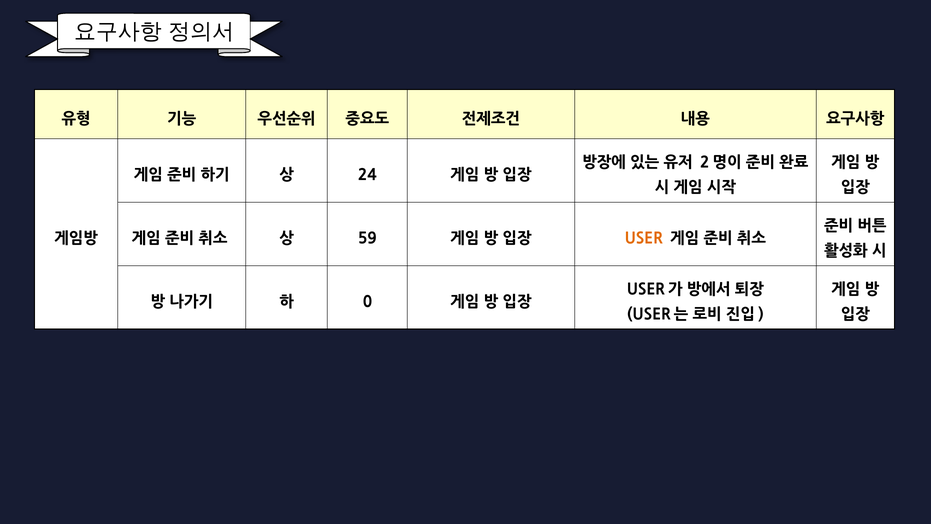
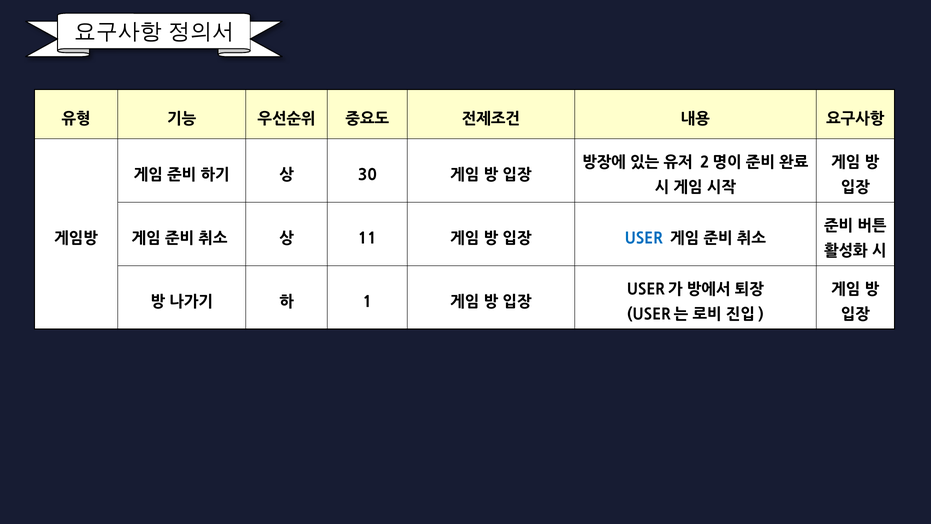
24: 24 -> 30 (367, 175)
59: 59 -> 11 (367, 239)
USER colour: orange -> blue (644, 239)
0: 0 -> 1 (367, 302)
